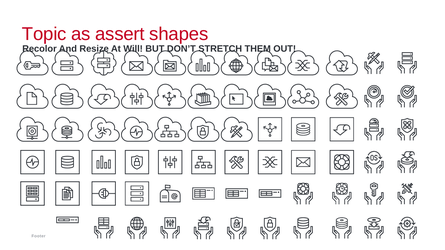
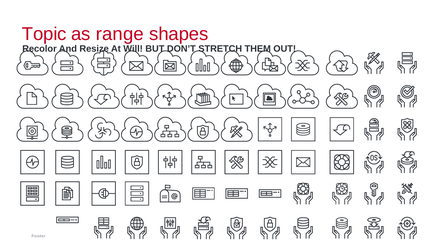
assert: assert -> range (120, 34)
